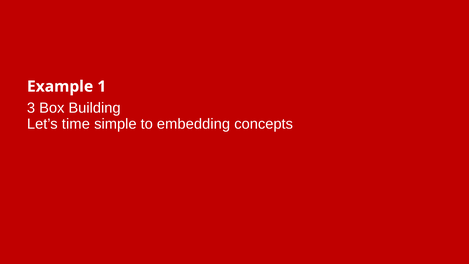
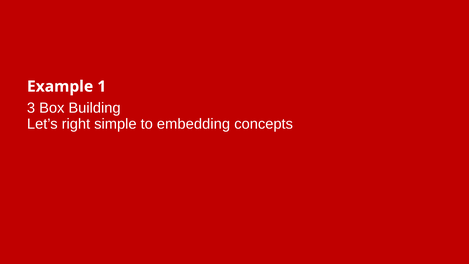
time: time -> right (76, 124)
